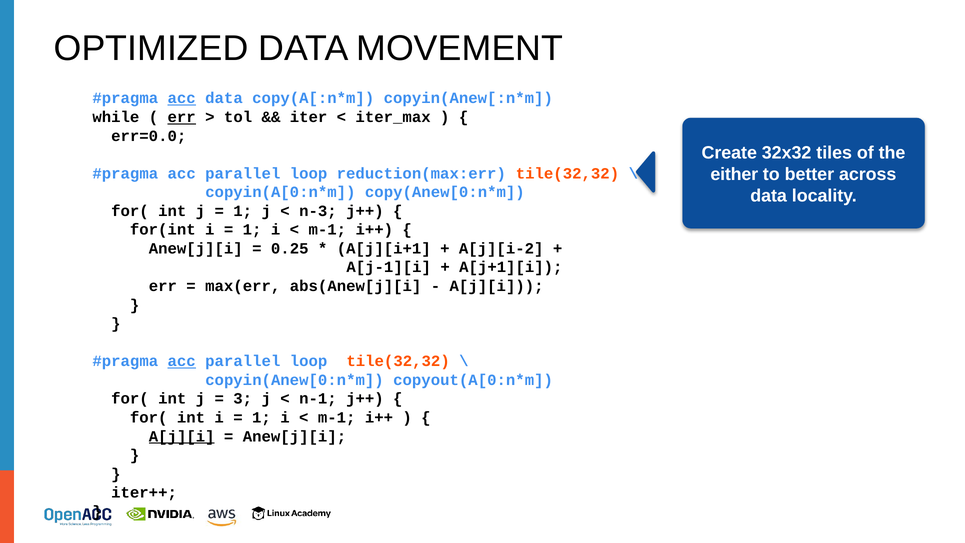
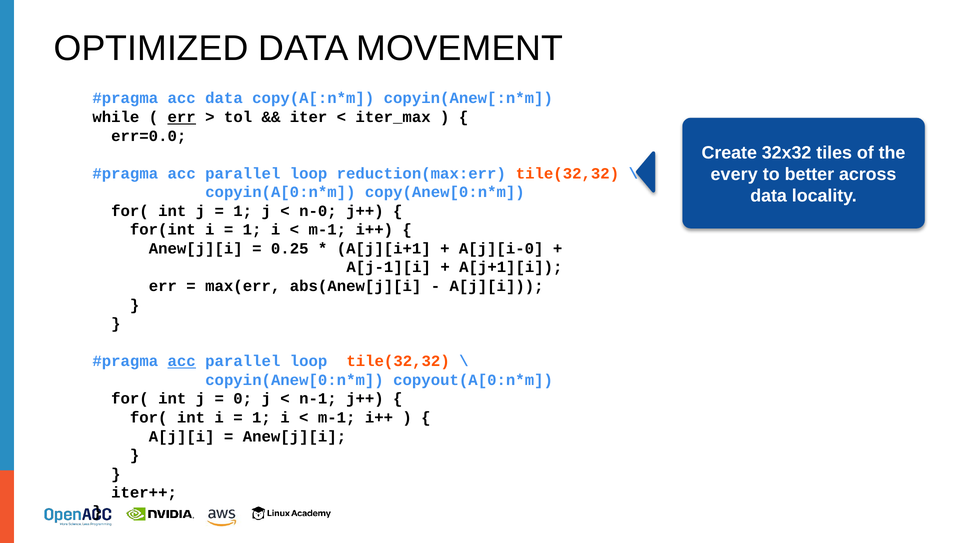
acc underline: present -> none (182, 98)
either: either -> every (734, 174)
n-3: n-3 -> n-0 (318, 211)
A[j][i-2: A[j][i-2 -> A[j][i-0 (501, 248)
3: 3 -> 0 (243, 399)
A[j][i underline: present -> none (182, 436)
